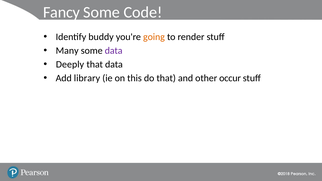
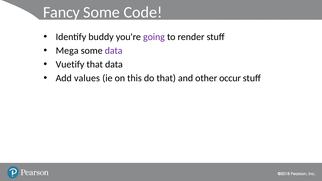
going colour: orange -> purple (154, 37)
Many: Many -> Mega (67, 51)
Deeply: Deeply -> Vuetify (70, 64)
library: library -> values (87, 78)
